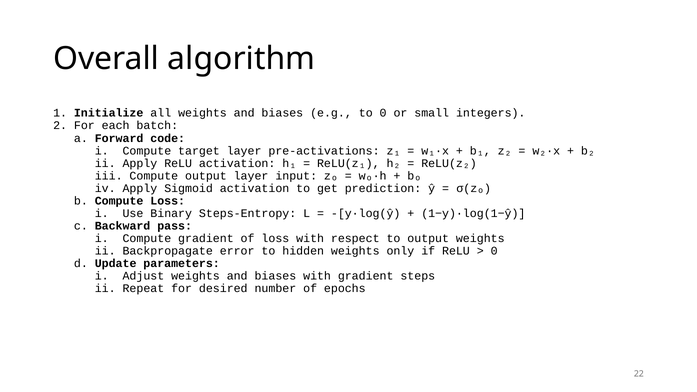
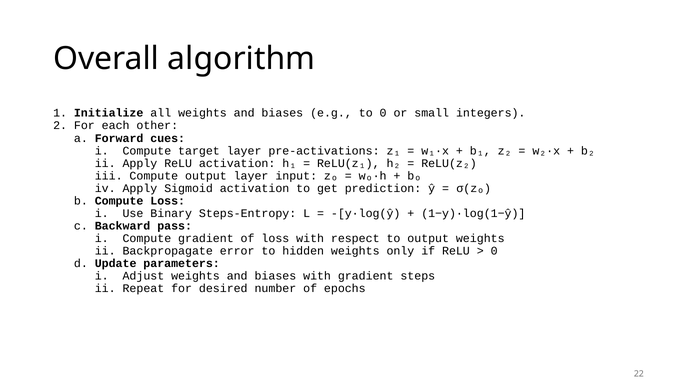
batch: batch -> other (157, 126)
code: code -> cues (168, 138)
